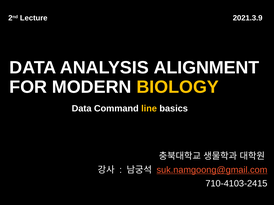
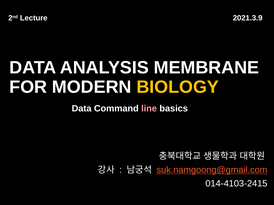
ALIGNMENT: ALIGNMENT -> MEMBRANE (206, 68)
line colour: yellow -> pink (149, 109)
710-4103-2415: 710-4103-2415 -> 014-4103-2415 (236, 184)
